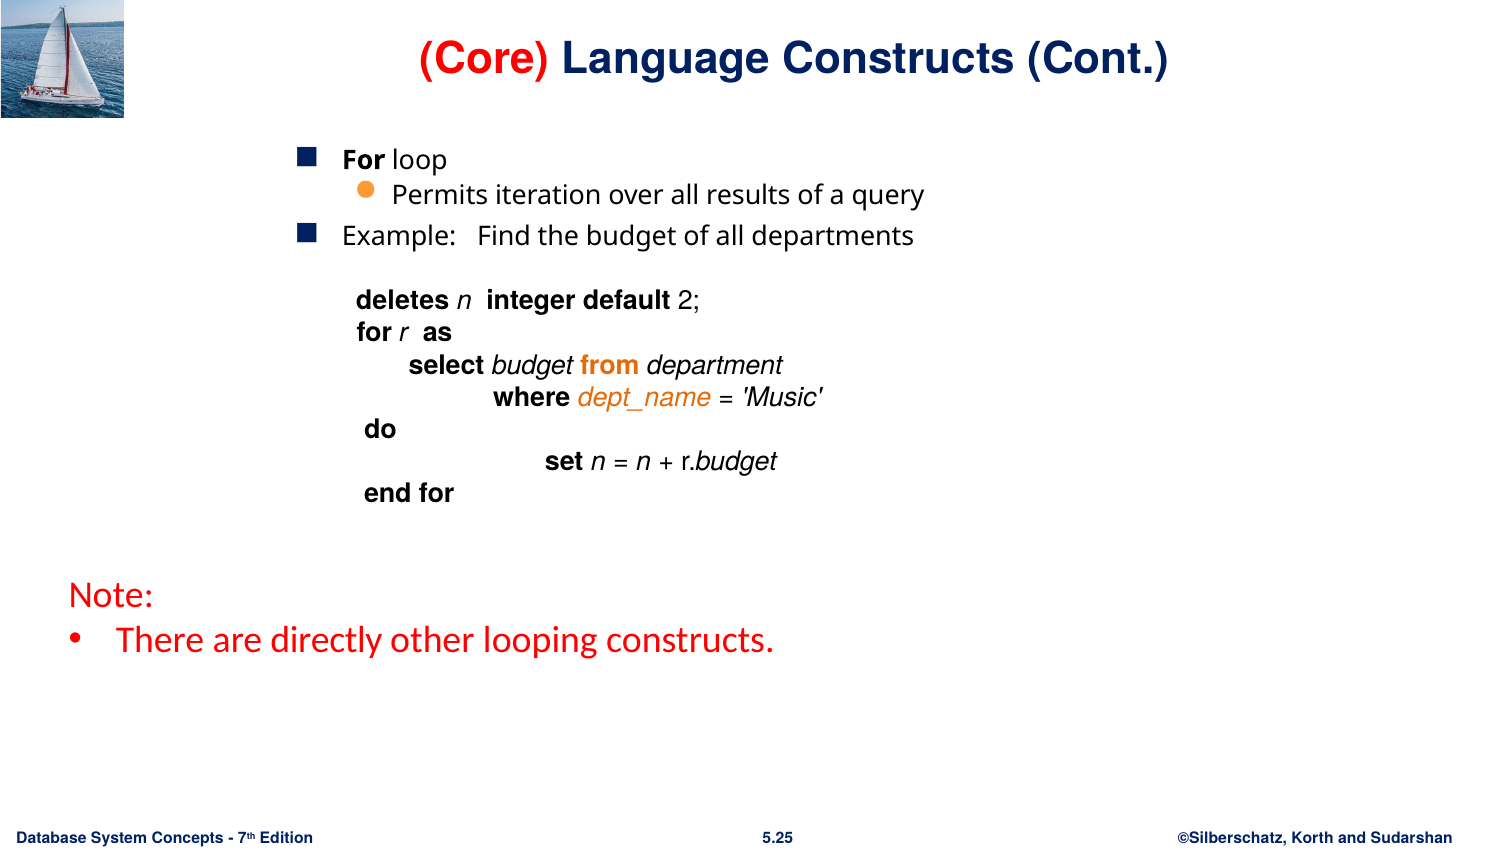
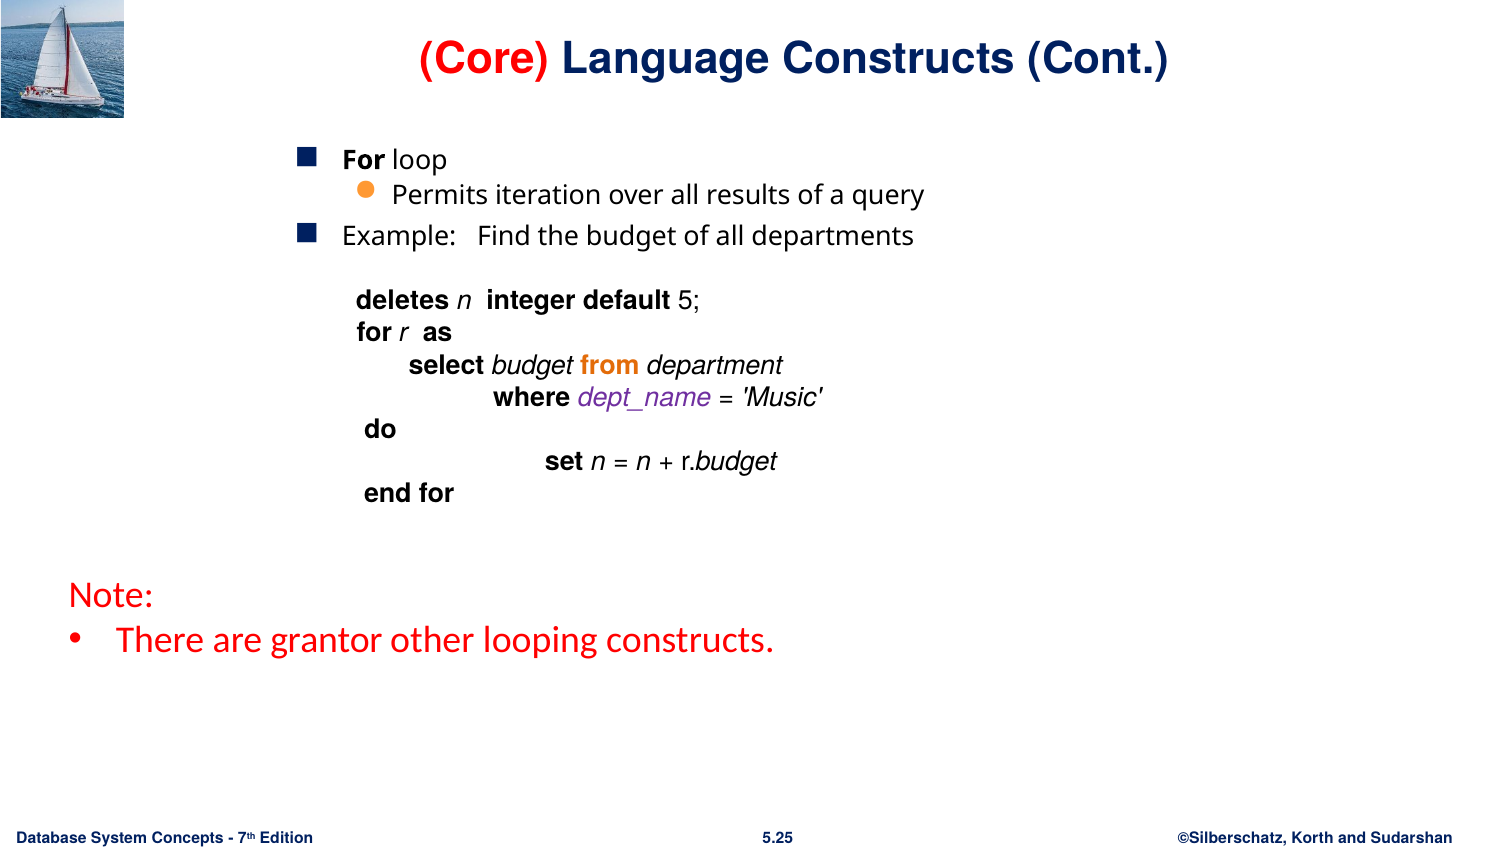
2: 2 -> 5 (689, 301)
dept_name colour: orange -> purple (645, 397)
directly: directly -> grantor (326, 640)
